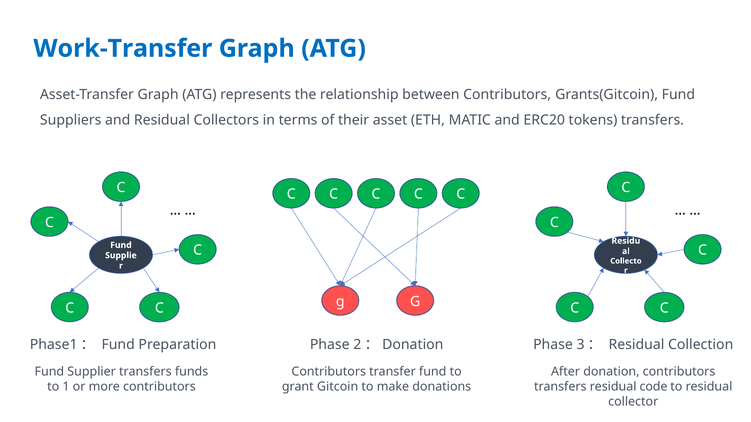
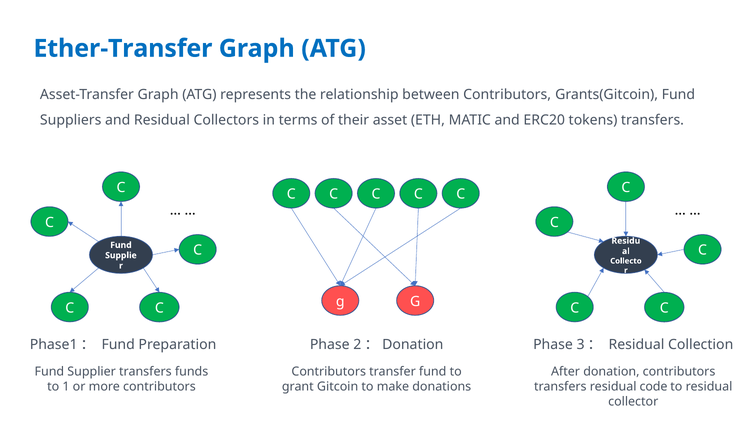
Work-Transfer: Work-Transfer -> Ether-Transfer (123, 49)
